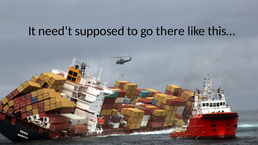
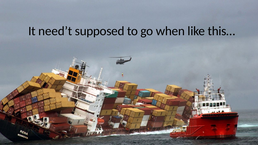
there: there -> when (170, 31)
